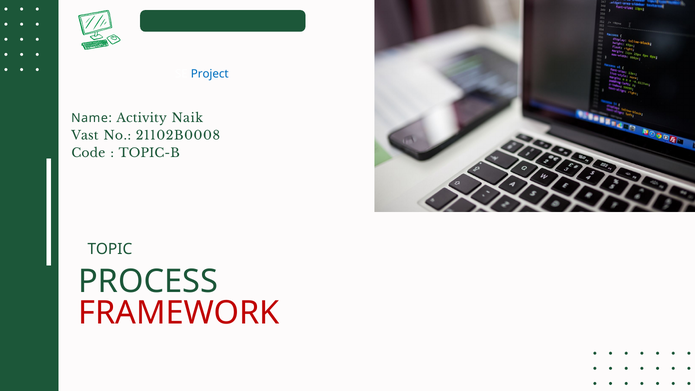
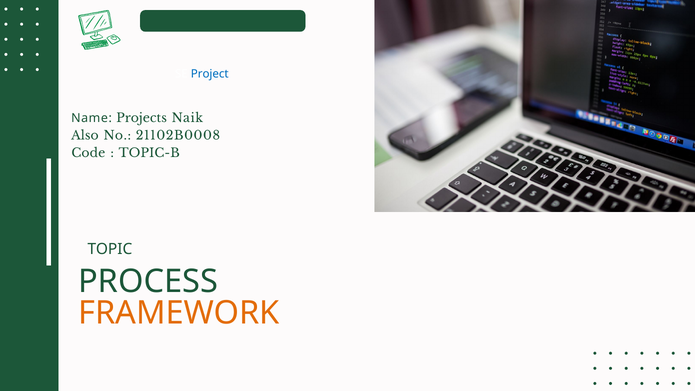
Activity: Activity -> Projects (142, 118)
Vast: Vast -> Also (85, 136)
FRAMEWORK colour: red -> orange (179, 313)
